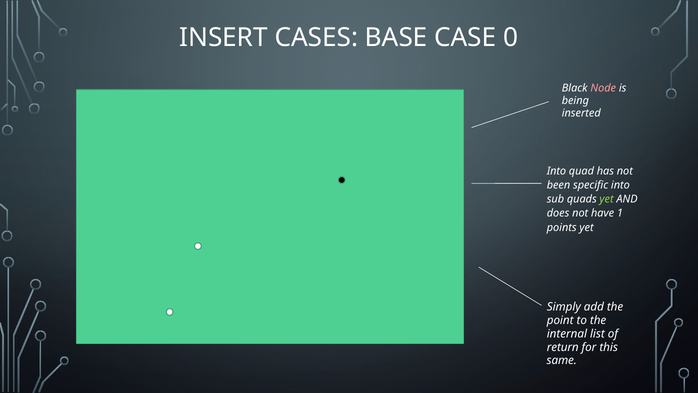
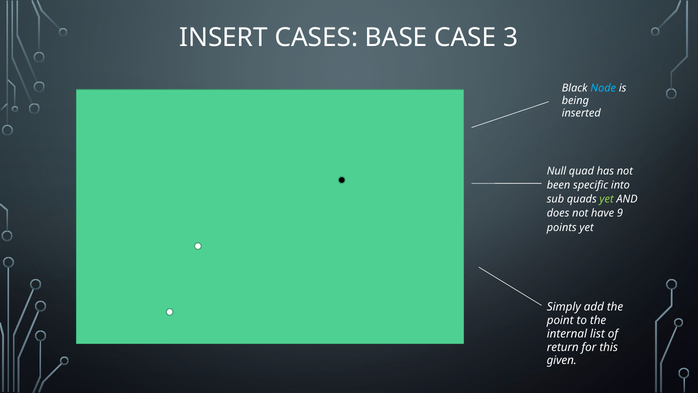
0: 0 -> 3 (511, 38)
Node colour: pink -> light blue (603, 88)
Into: Into -> Null (556, 171)
1: 1 -> 9 (620, 213)
same: same -> given (562, 360)
